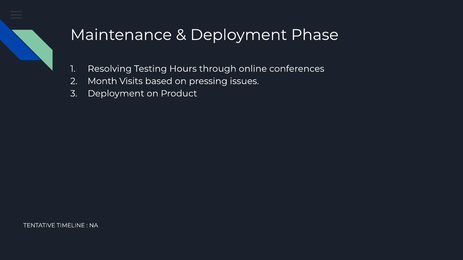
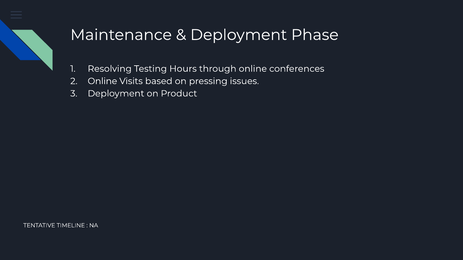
Month: Month -> Online (102, 81)
